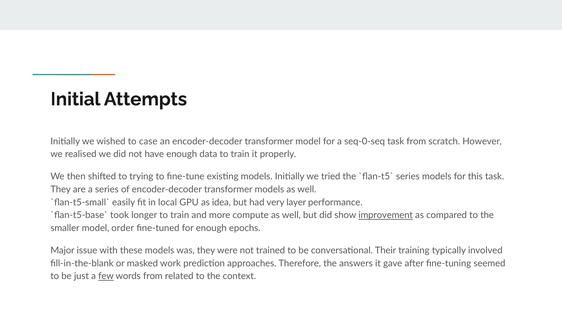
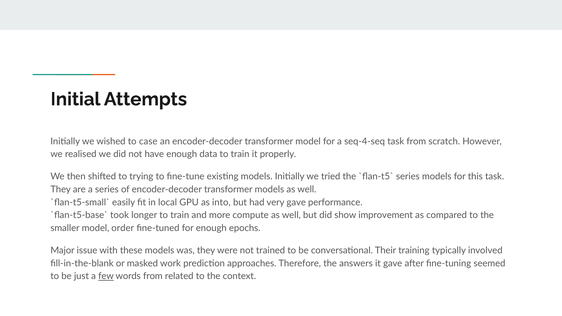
seq-0-seq: seq-0-seq -> seq-4-seq (365, 141)
idea: idea -> into (221, 202)
very layer: layer -> gave (296, 202)
improvement underline: present -> none (386, 215)
